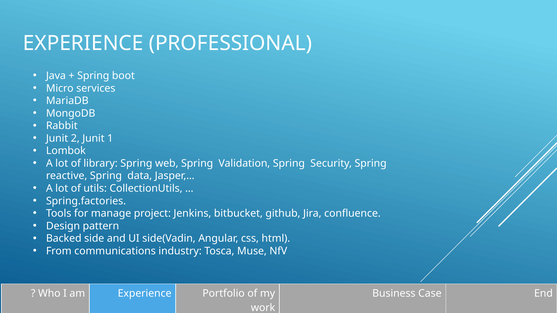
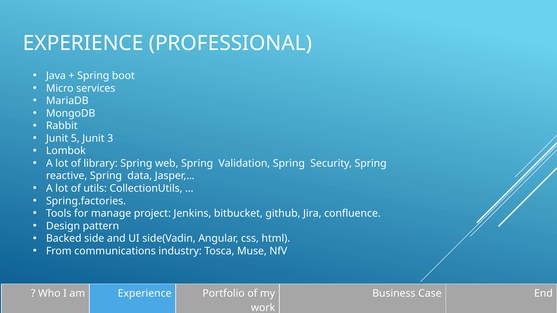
2: 2 -> 5 (75, 138)
1: 1 -> 3 (110, 138)
